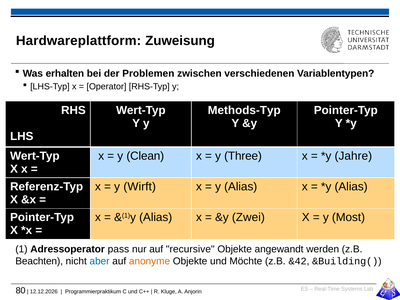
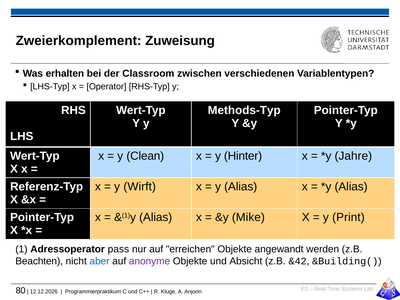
Hardwareplattform: Hardwareplattform -> Zweierkomplement (79, 41)
Problemen: Problemen -> Classroom (148, 74)
Three: Three -> Hinter (243, 156)
Zwei: Zwei -> Mike (248, 217)
Most: Most -> Print (348, 217)
recursive: recursive -> erreichen (190, 249)
anonyme colour: orange -> purple (150, 261)
Möchte: Möchte -> Absicht (246, 261)
